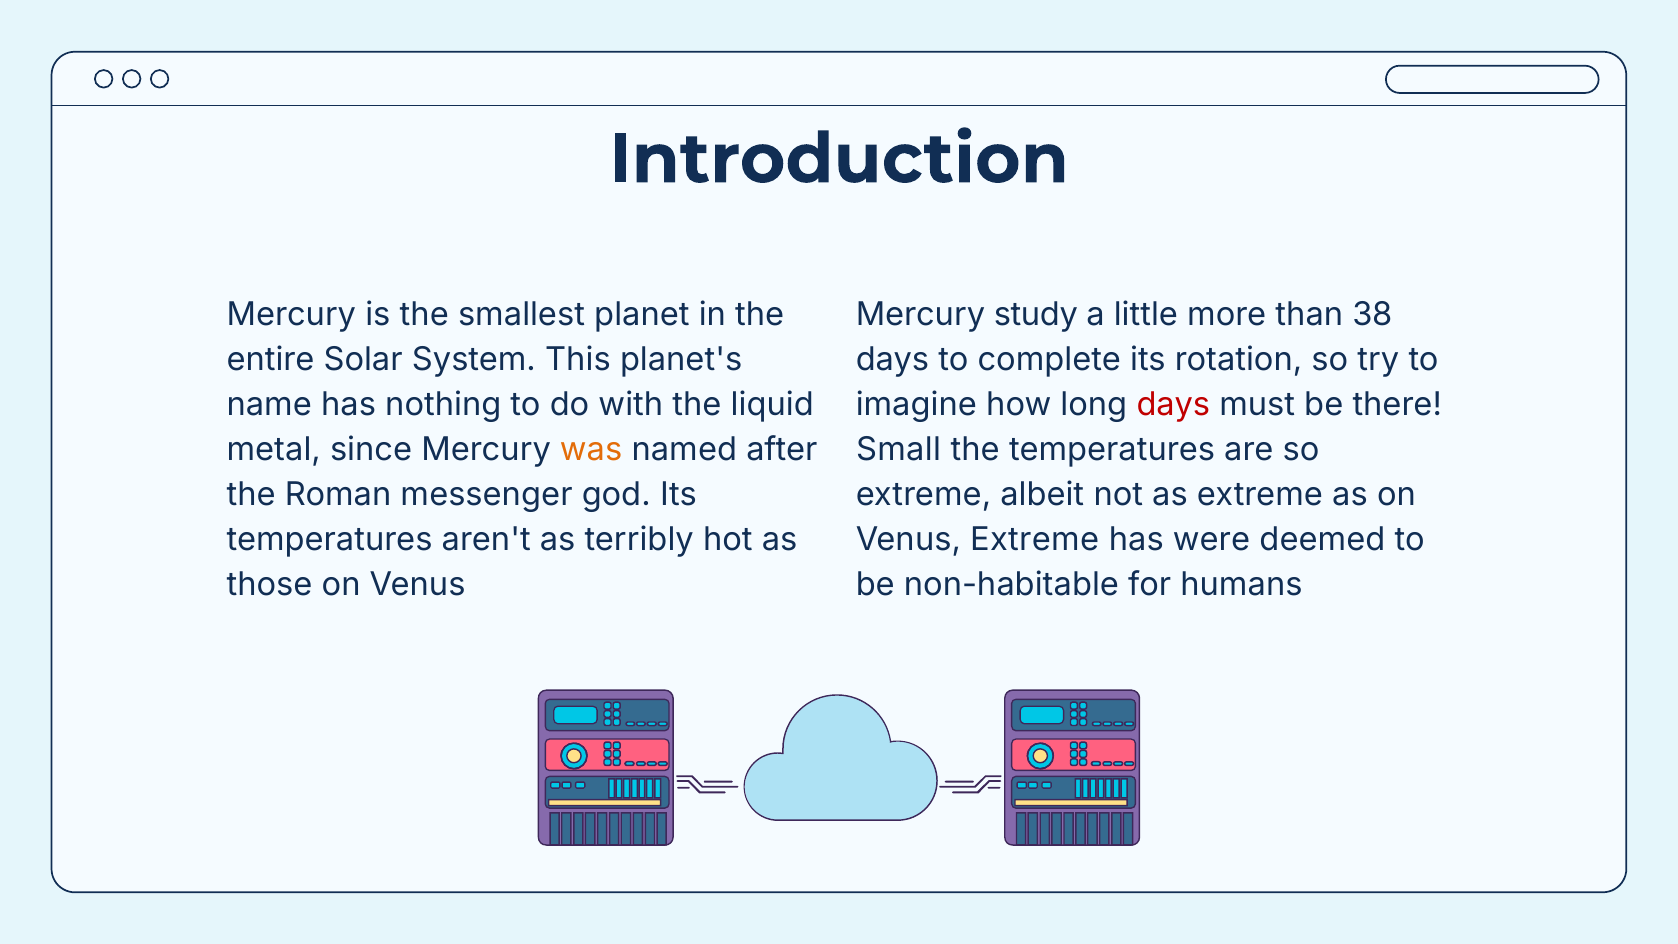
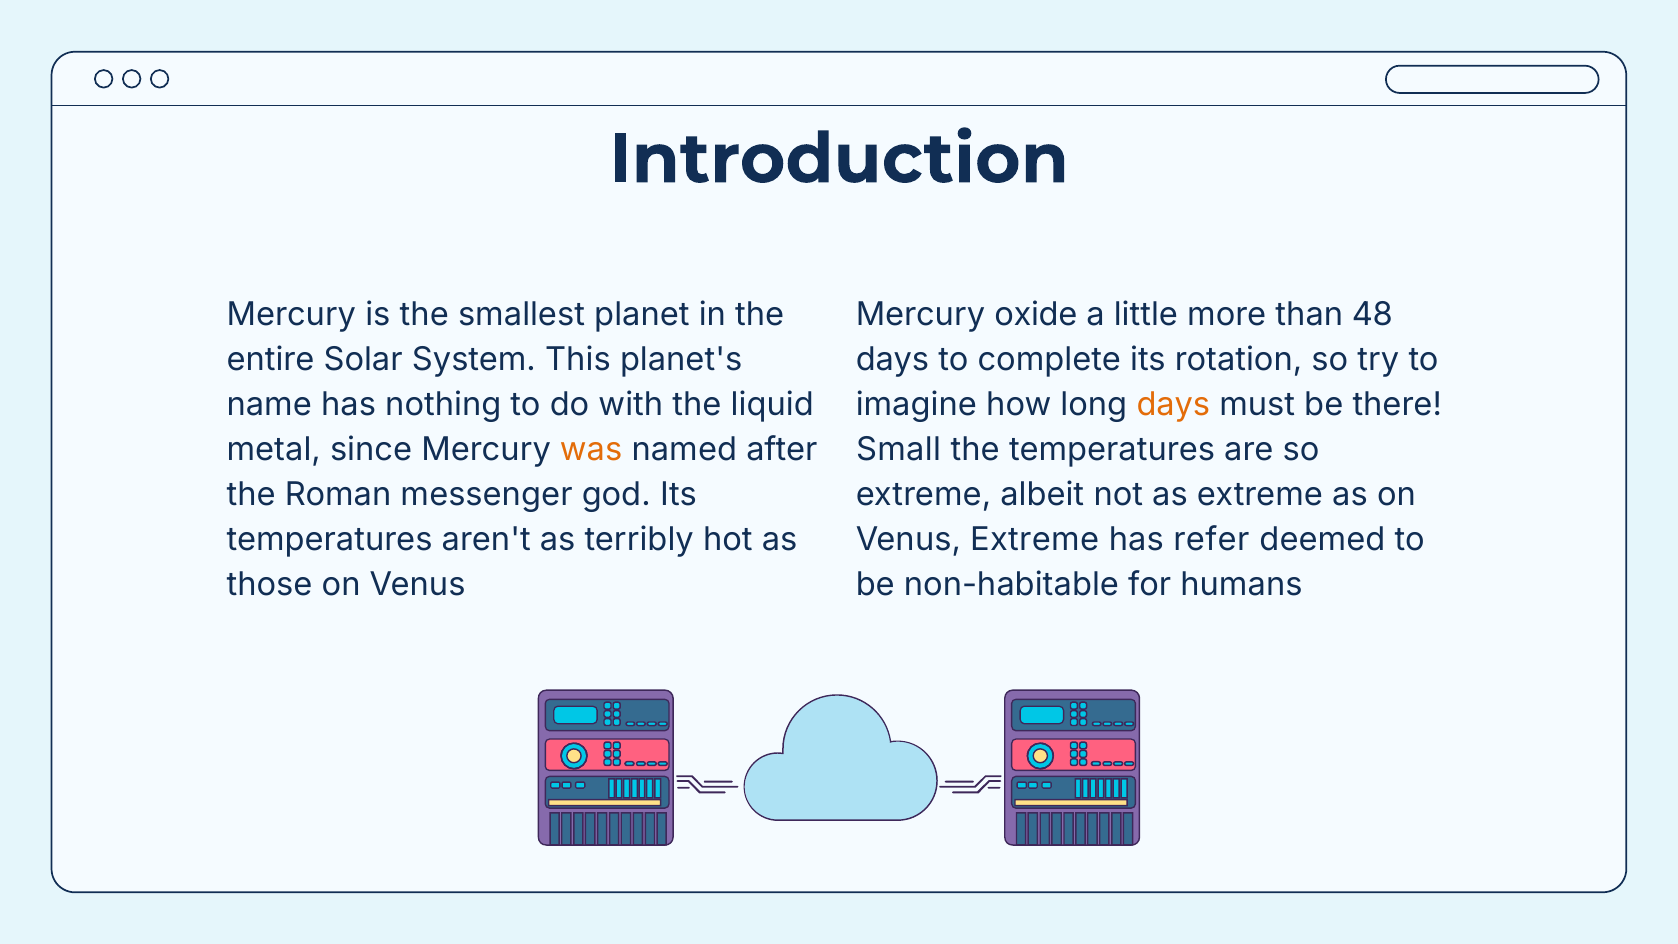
study: study -> oxide (1036, 315)
38: 38 -> 48 (1372, 315)
days colour: red -> orange (1173, 405)
were: were -> refer (1211, 540)
